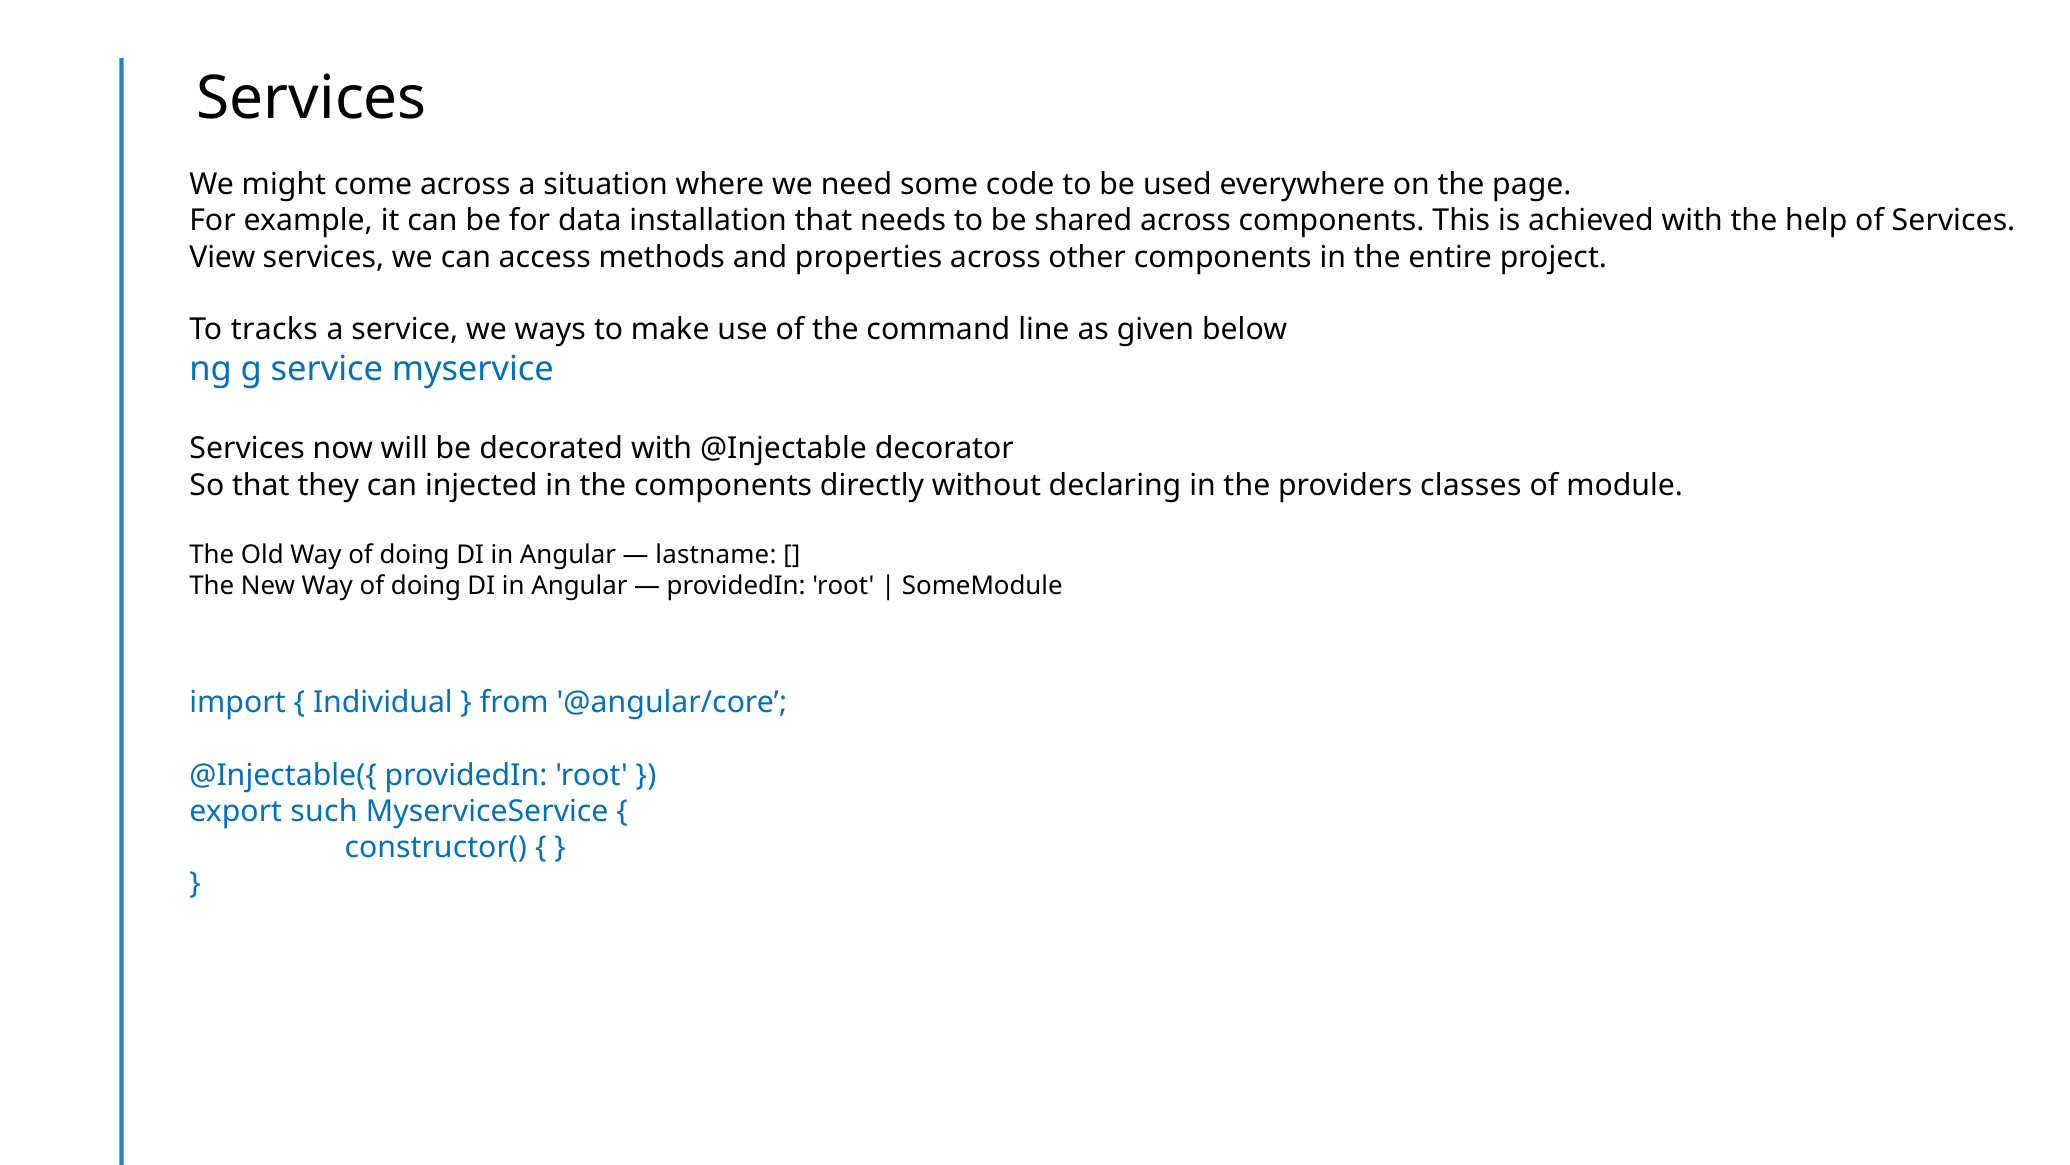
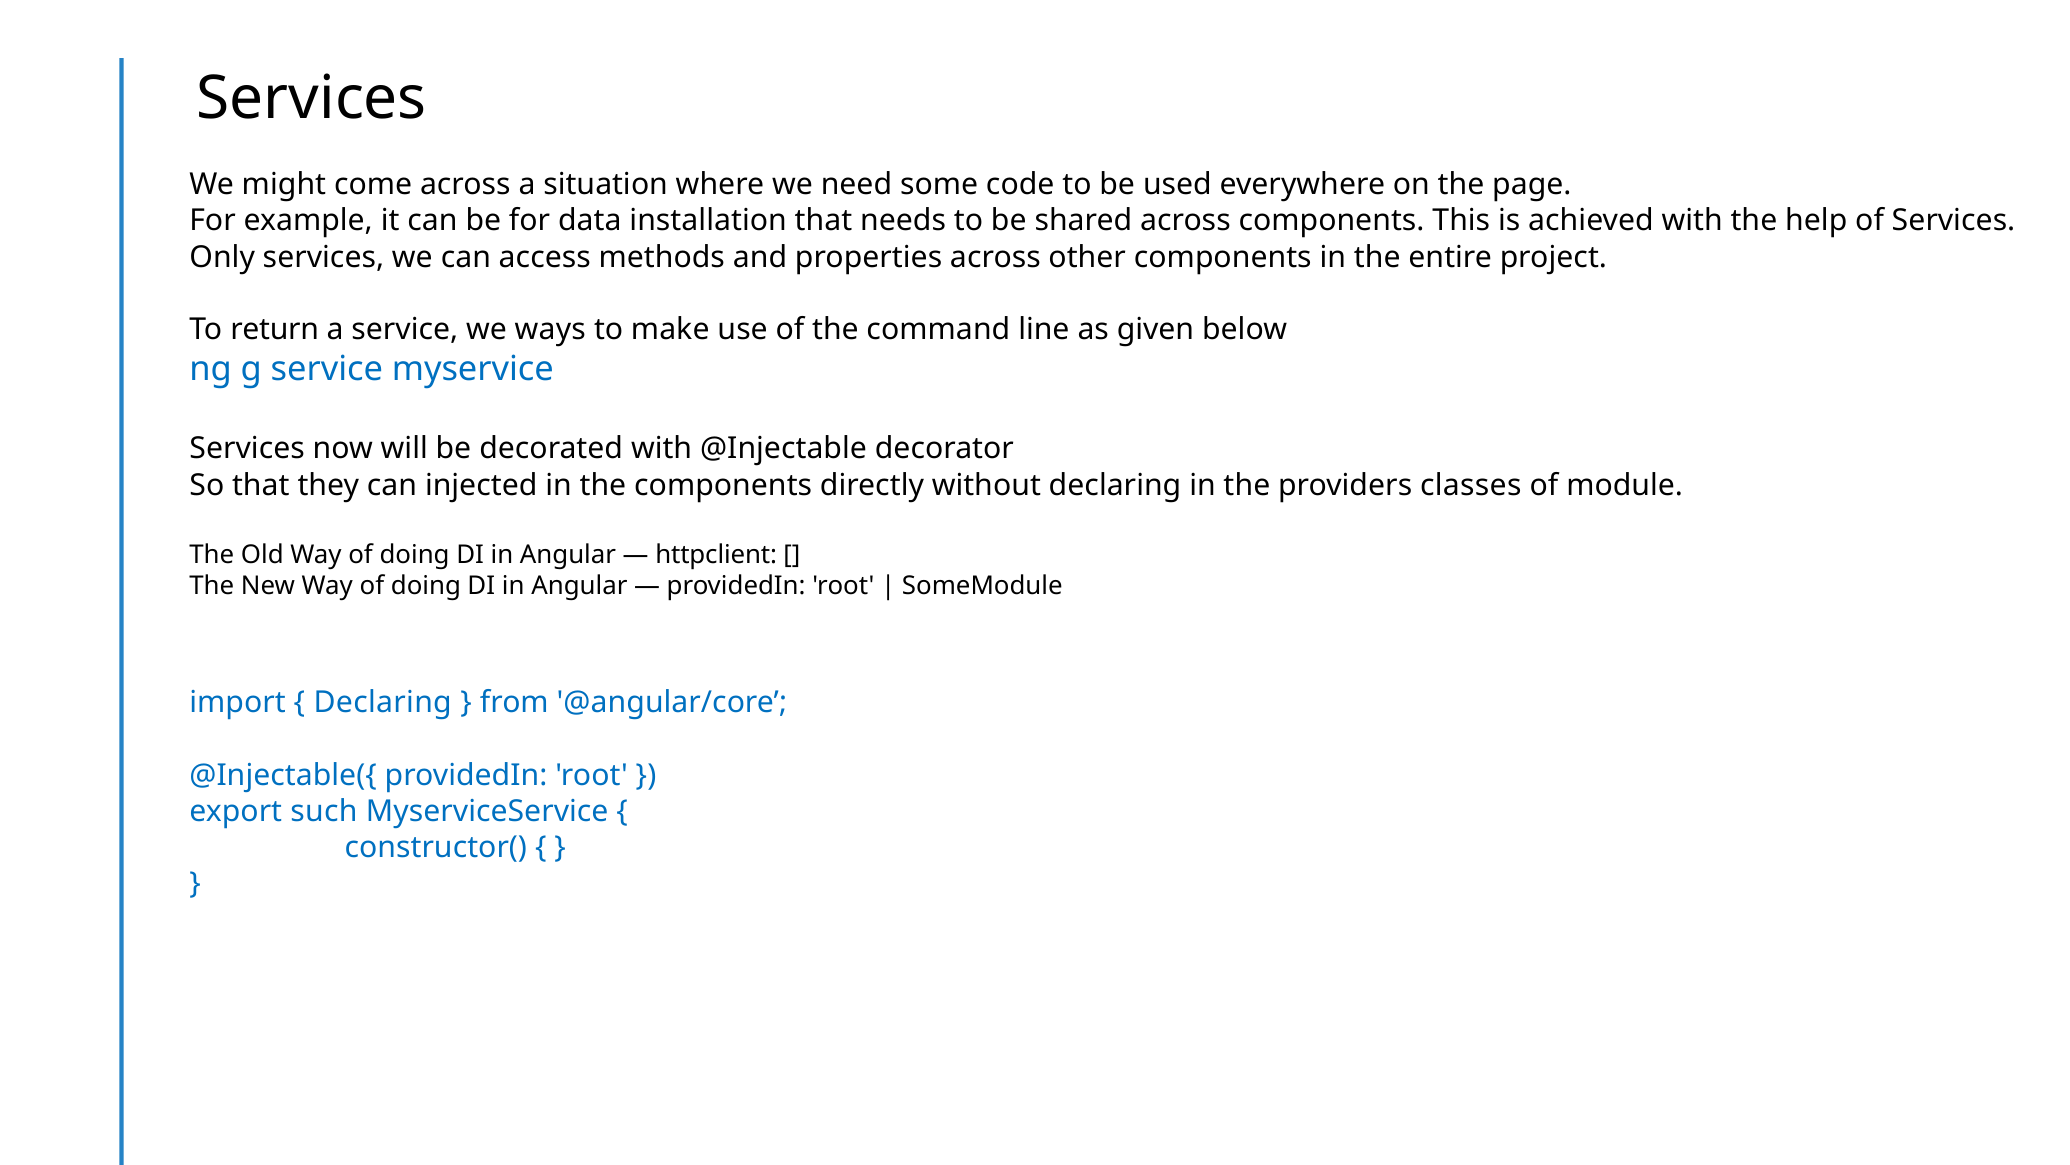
View: View -> Only (222, 257)
tracks: tracks -> return (275, 330)
lastname: lastname -> httpclient (716, 554)
Individual: Individual -> Declaring (383, 702)
